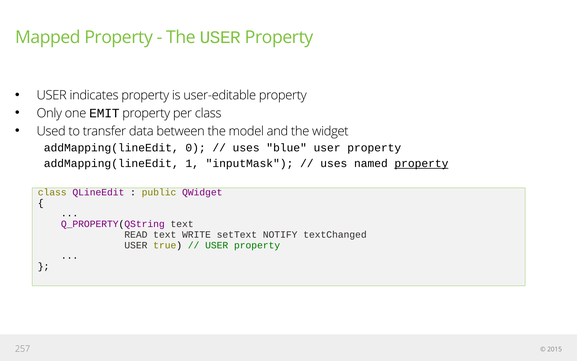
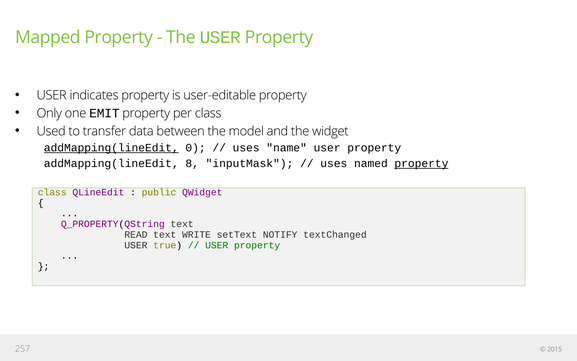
addMapping(lineEdit underline: none -> present (111, 148)
blue: blue -> name (287, 148)
1: 1 -> 8 (192, 163)
